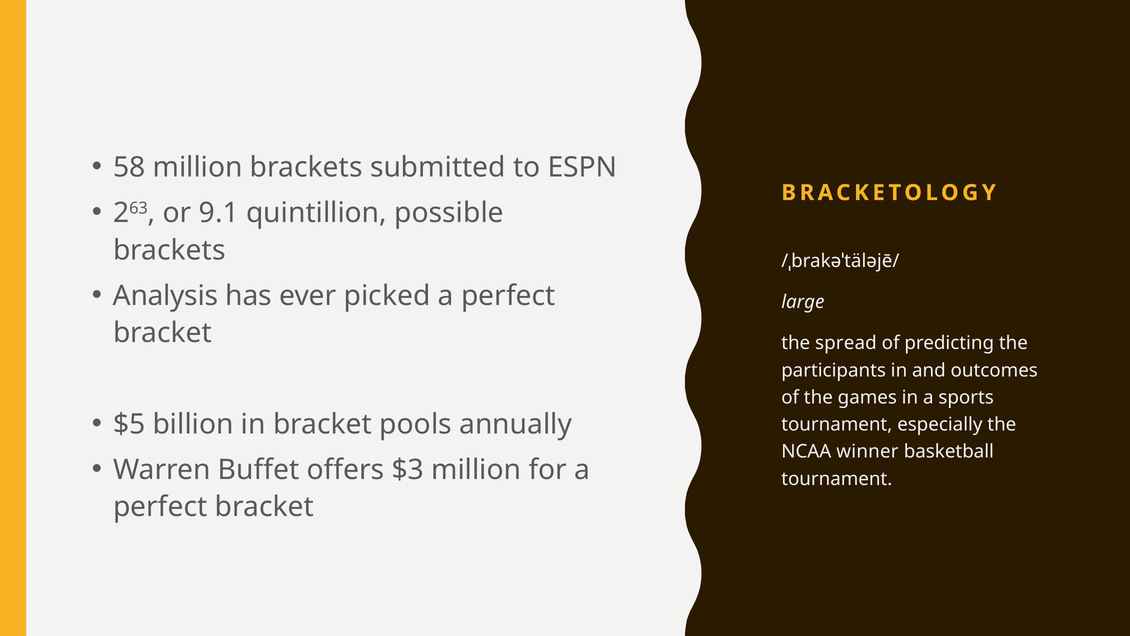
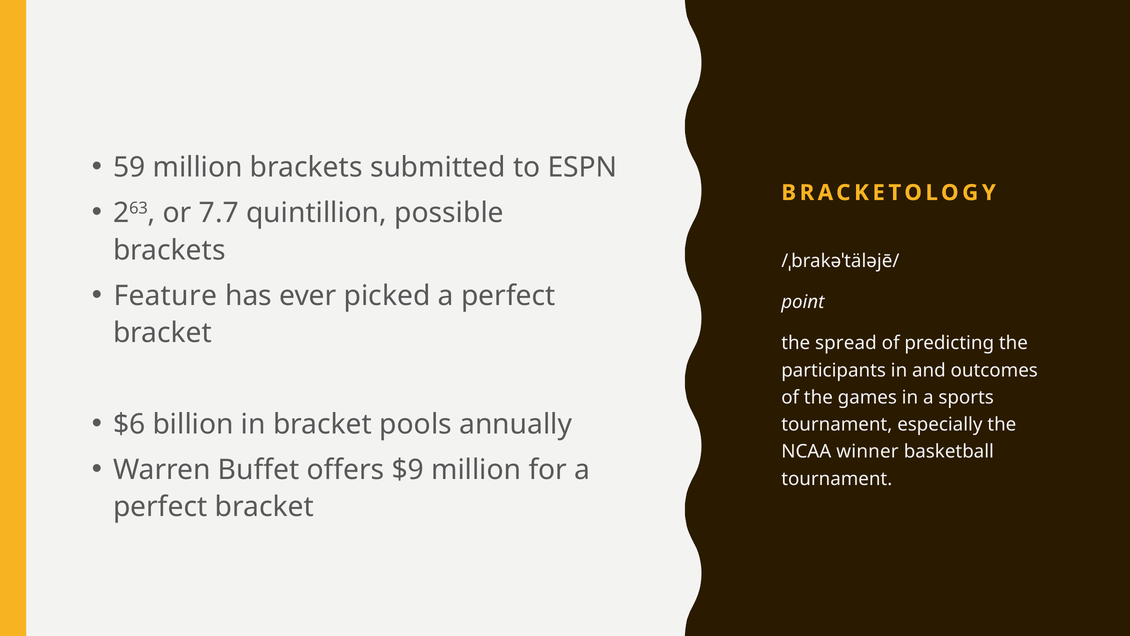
58: 58 -> 59 (129, 167)
9.1: 9.1 -> 7.7 (219, 213)
Analysis: Analysis -> Feature (165, 296)
large: large -> point (803, 302)
$5: $5 -> $6 (129, 424)
$3: $3 -> $9 (408, 469)
